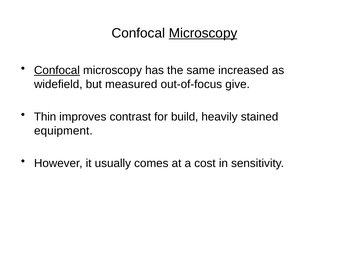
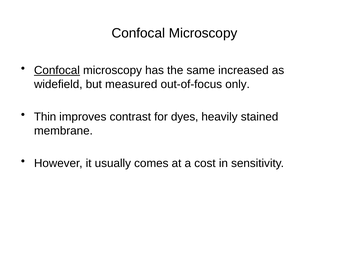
Microscopy underline: present -> none (203, 33)
give: give -> only (238, 85)
build: build -> dyes (185, 117)
equipment: equipment -> membrane (63, 131)
